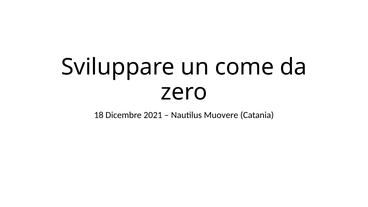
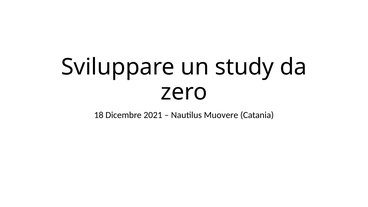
come: come -> study (244, 67)
